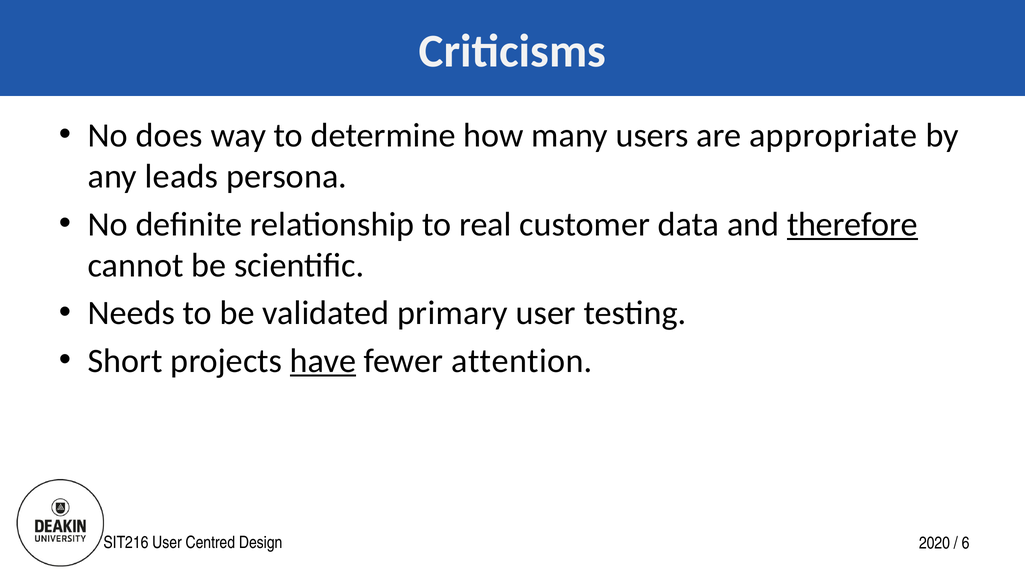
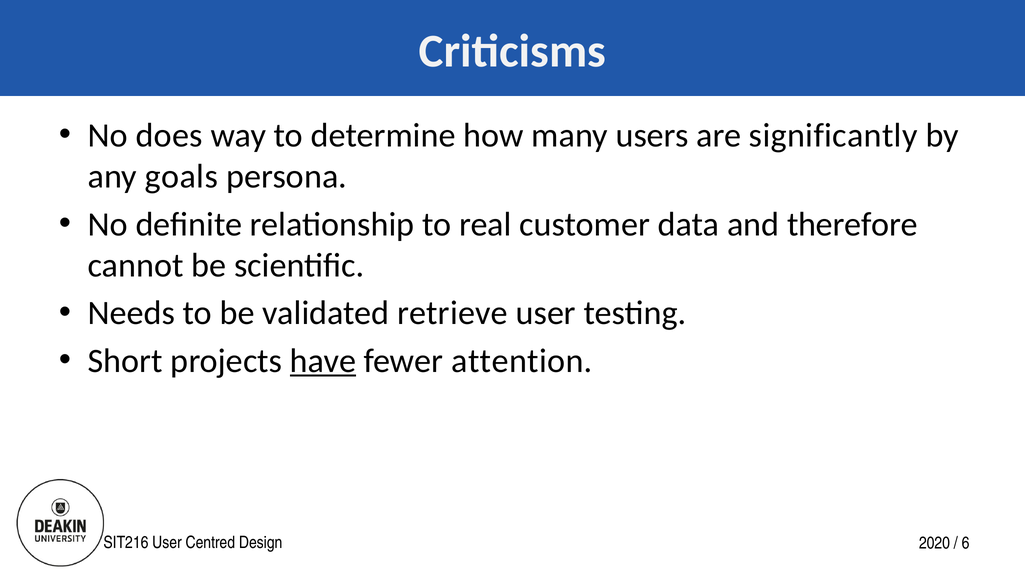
appropriate: appropriate -> significantly (833, 136)
leads: leads -> goals (181, 177)
therefore underline: present -> none (852, 224)
primary: primary -> retrieve (452, 313)
